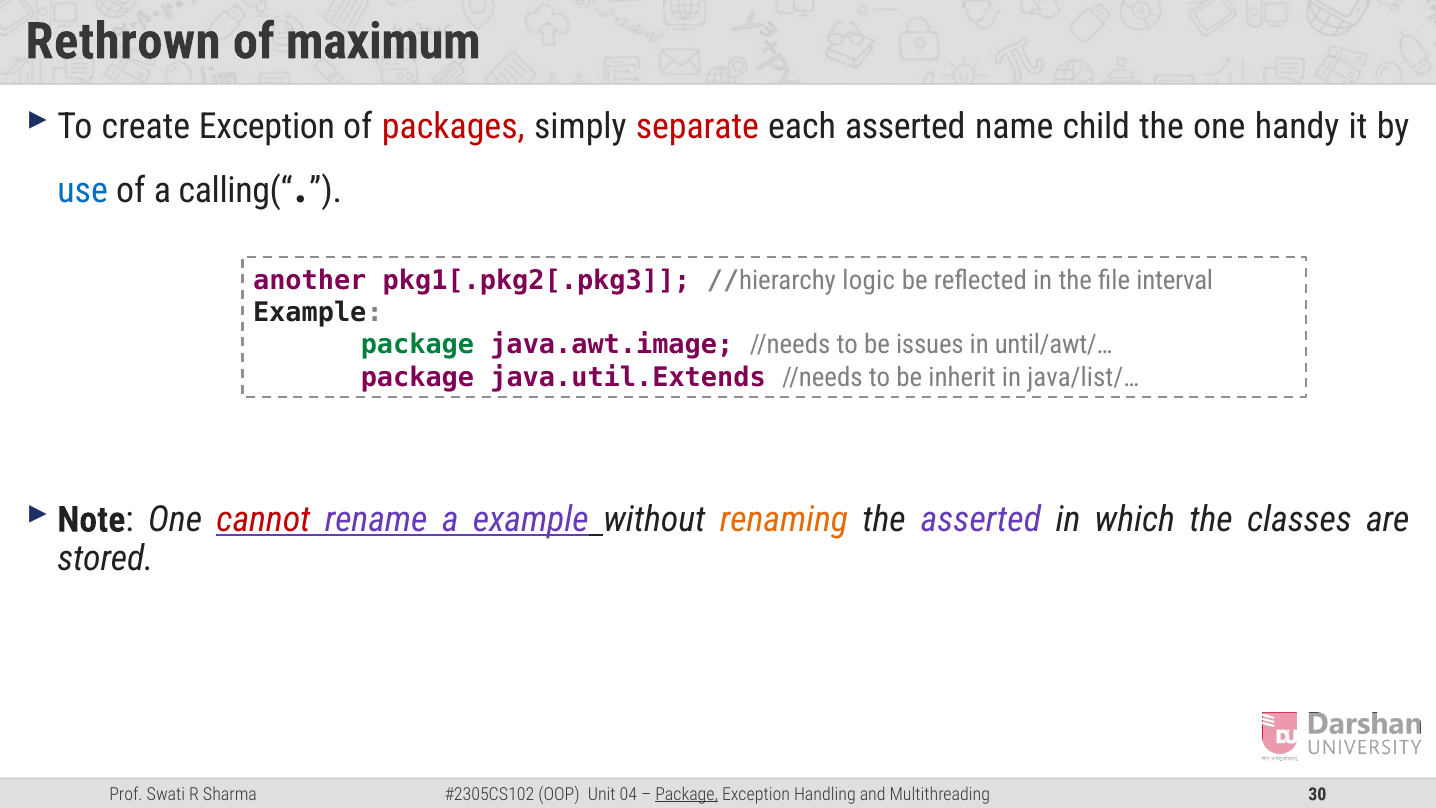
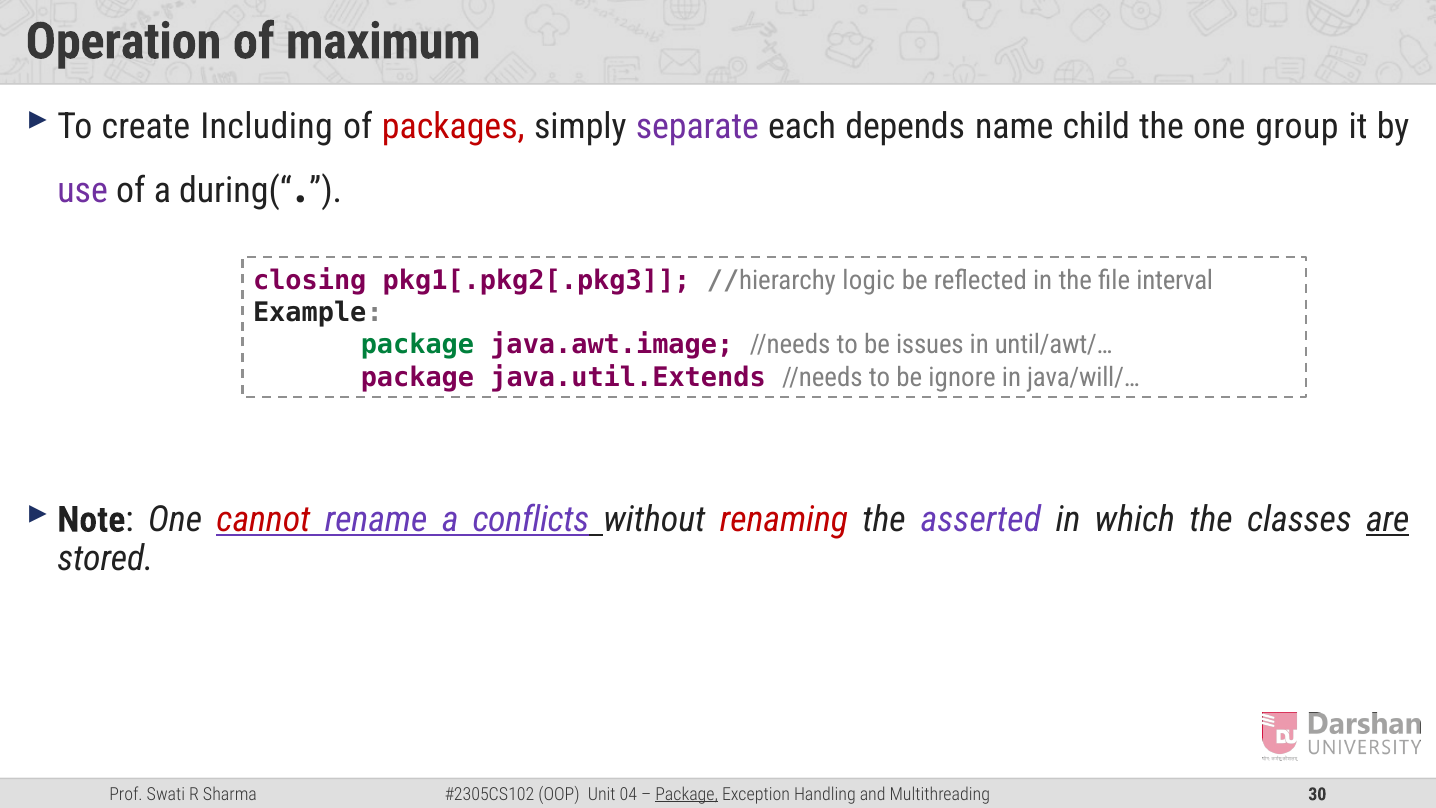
Rethrown: Rethrown -> Operation (123, 42)
create Exception: Exception -> Including (267, 126)
separate colour: red -> purple (697, 126)
each asserted: asserted -> depends (905, 126)
handy: handy -> group (1297, 126)
use colour: blue -> purple (83, 191)
calling(“: calling(“ -> during(“ (235, 191)
another: another -> closing (310, 280)
inherit: inherit -> ignore (962, 377)
java/list/…: java/list/… -> java/will/… (1083, 377)
a example: example -> conflicts (531, 520)
renaming colour: orange -> red (784, 520)
are underline: none -> present (1388, 520)
